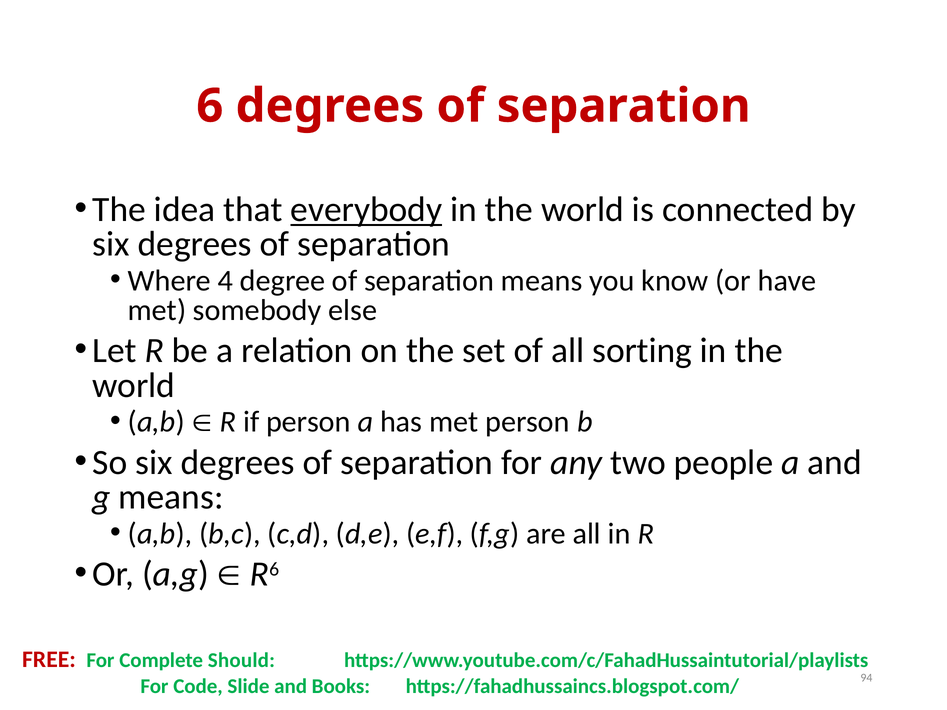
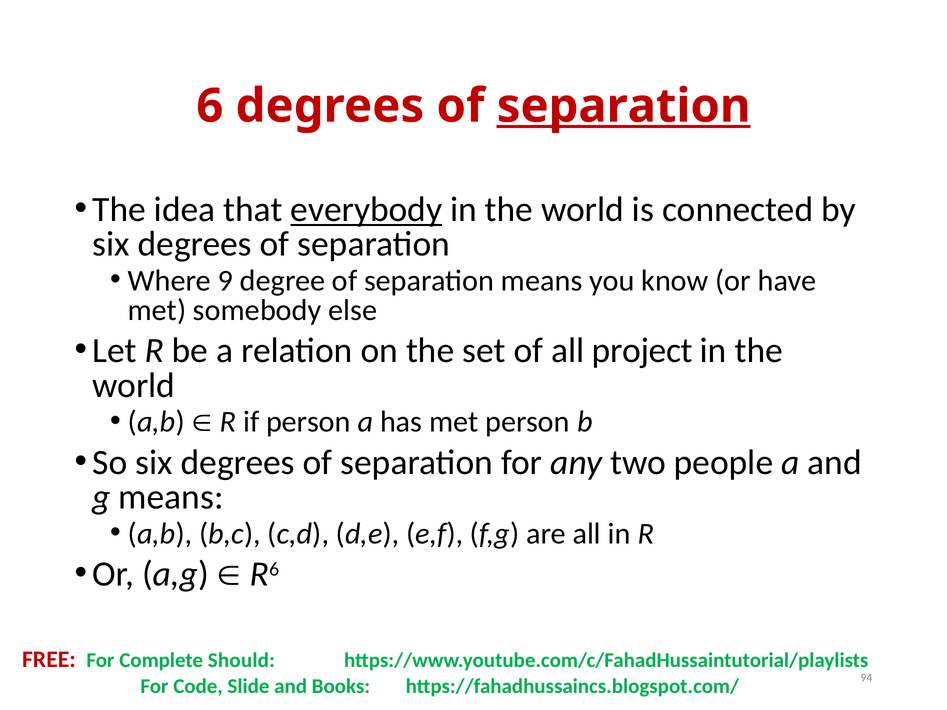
separation underline: none -> present (624, 106)
4: 4 -> 9 (225, 281)
sorting: sorting -> project (642, 351)
